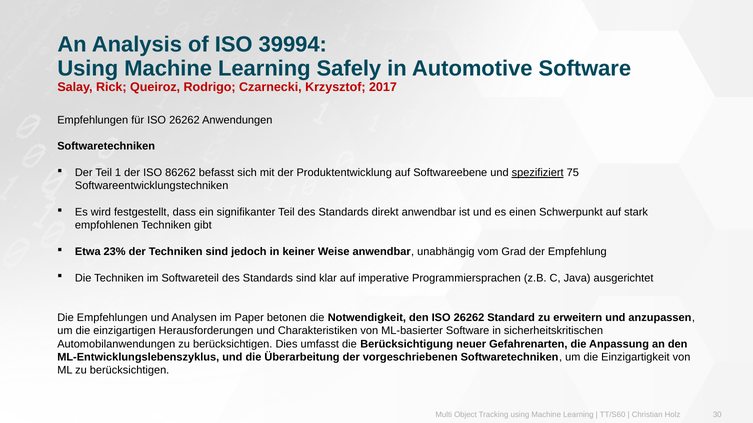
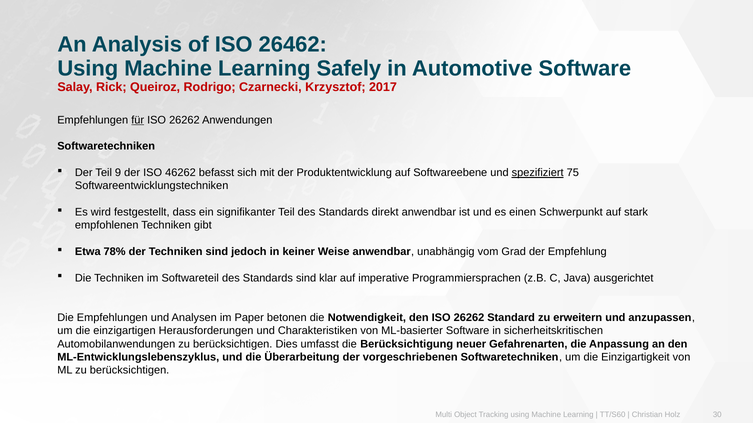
39994: 39994 -> 26462 (293, 45)
für underline: none -> present (138, 120)
1: 1 -> 9 (118, 173)
86262: 86262 -> 46262 (180, 173)
23%: 23% -> 78% (115, 252)
